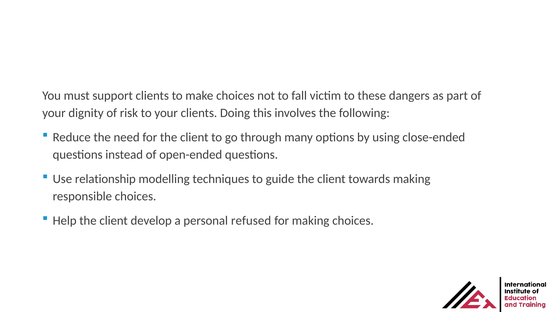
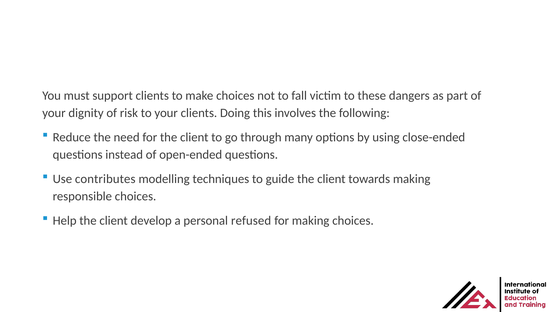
relationship: relationship -> contributes (105, 179)
